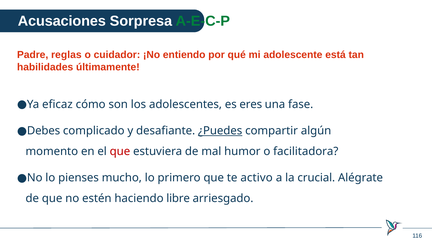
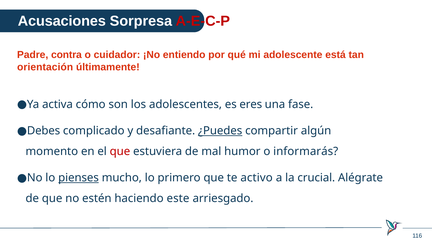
A-E-C-P colour: green -> red (203, 21)
reglas: reglas -> contra (66, 55)
habilidades: habilidades -> orientación (45, 67)
eficaz: eficaz -> activa (57, 104)
facilitadora: facilitadora -> informarás (306, 151)
pienses underline: none -> present (79, 178)
libre: libre -> este (178, 198)
